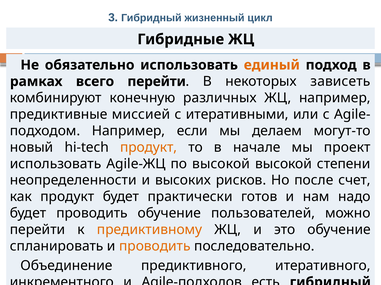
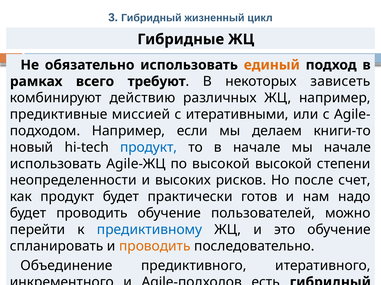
всего перейти: перейти -> требуют (157, 82)
конечную: конечную -> действию (142, 98)
могут-то: могут-то -> книги-то (342, 131)
продукт colour: orange -> blue (149, 148)
мы проект: проект -> начале (347, 148)
предиктивному colour: orange -> blue (150, 230)
